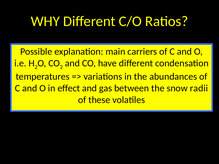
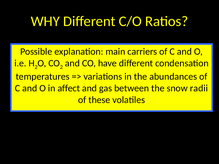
effect: effect -> affect (69, 88)
